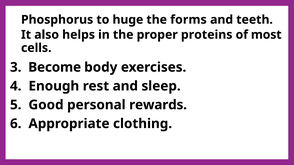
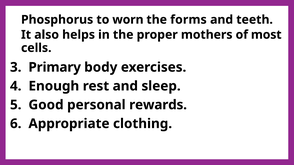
huge: huge -> worn (128, 20)
proteins: proteins -> mothers (207, 35)
Become: Become -> Primary (55, 67)
